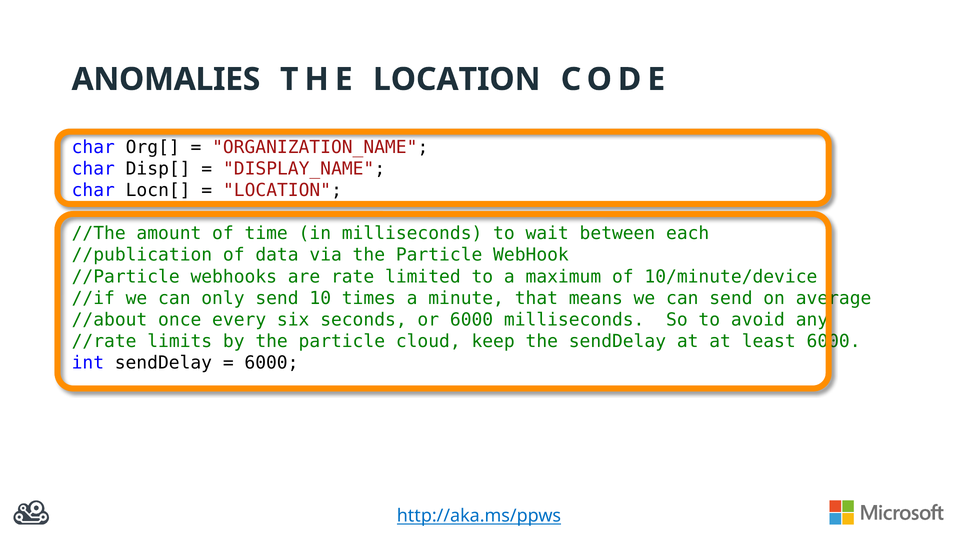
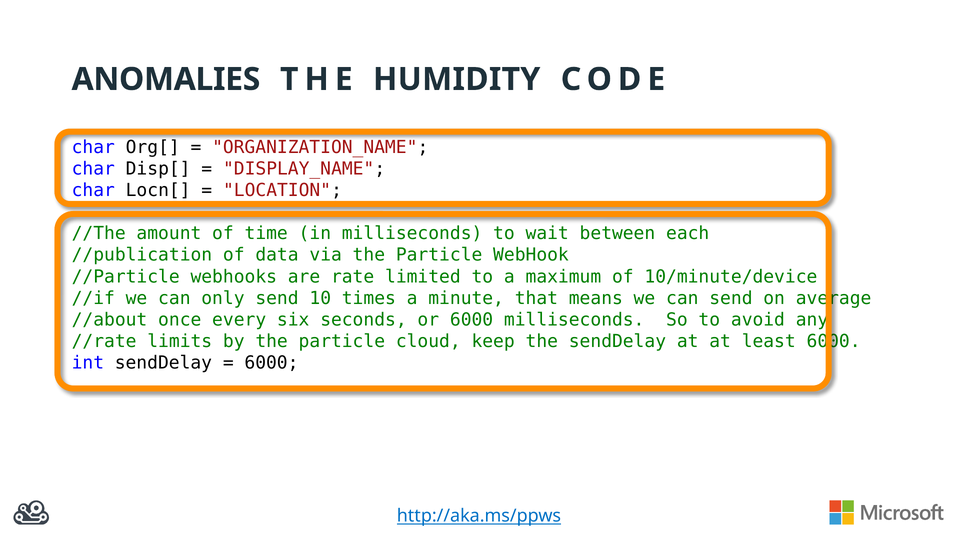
THE LOCATION: LOCATION -> HUMIDITY (457, 79)
